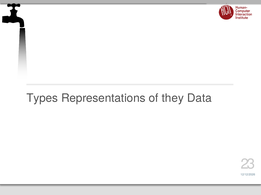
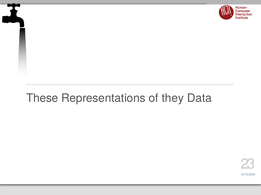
Types: Types -> These (42, 98)
